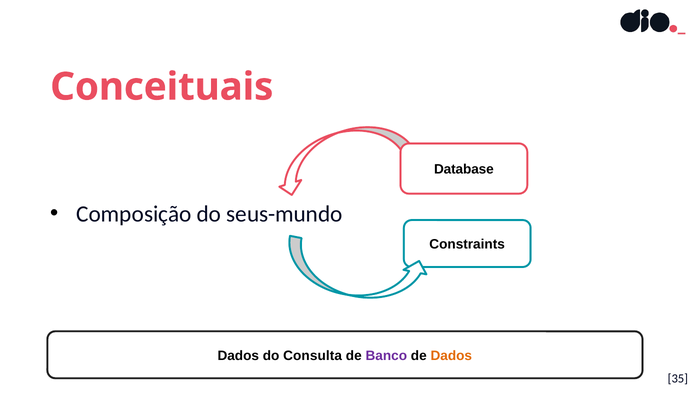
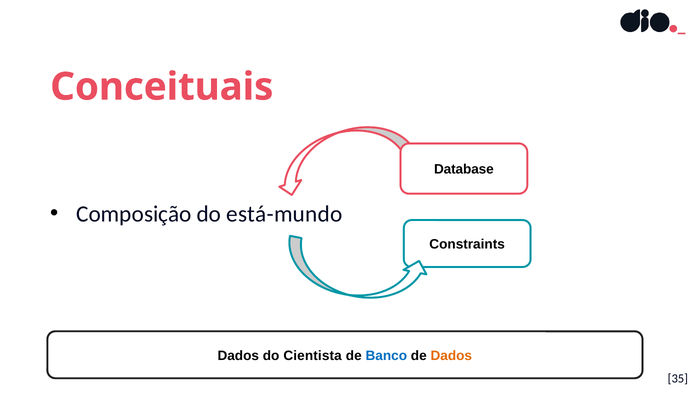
seus-mundo: seus-mundo -> está-mundo (284, 214)
Consulta: Consulta -> Cientista (313, 355)
Banco colour: purple -> blue (386, 355)
